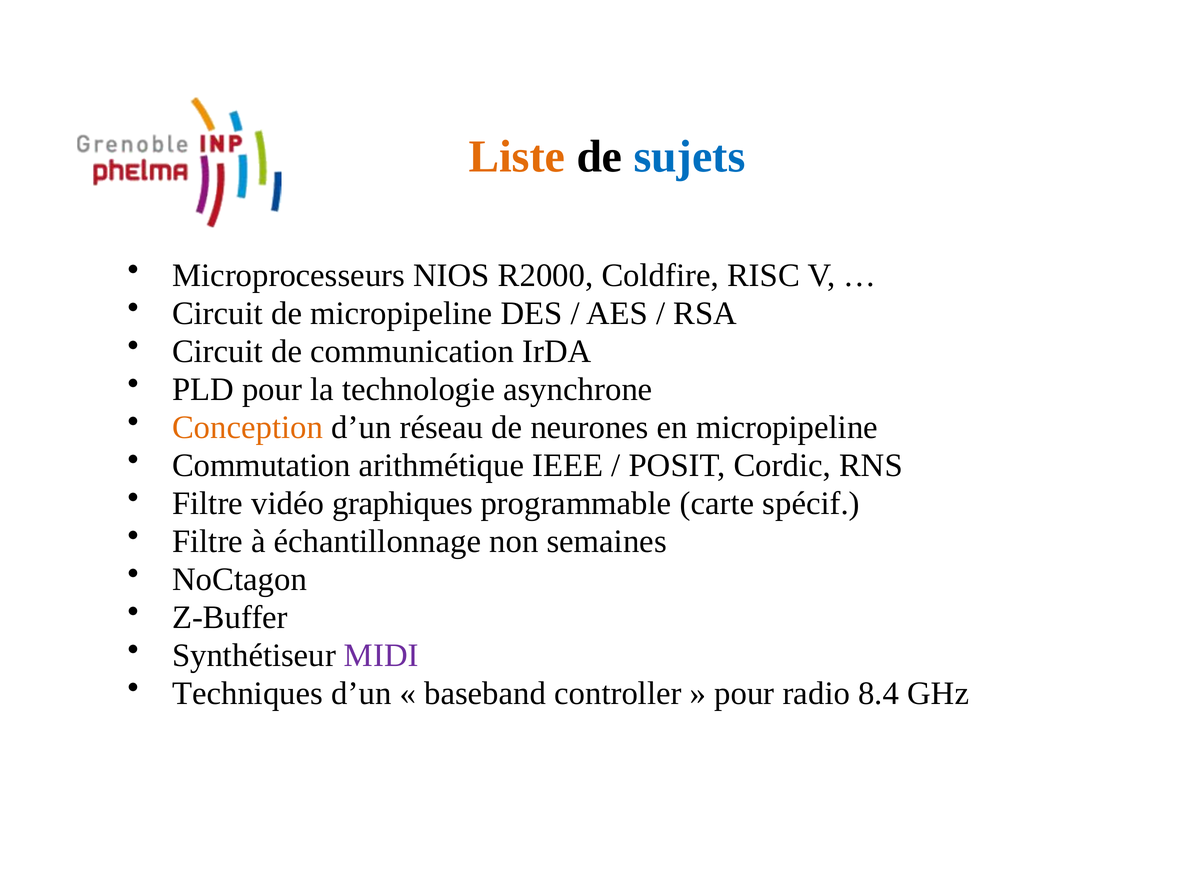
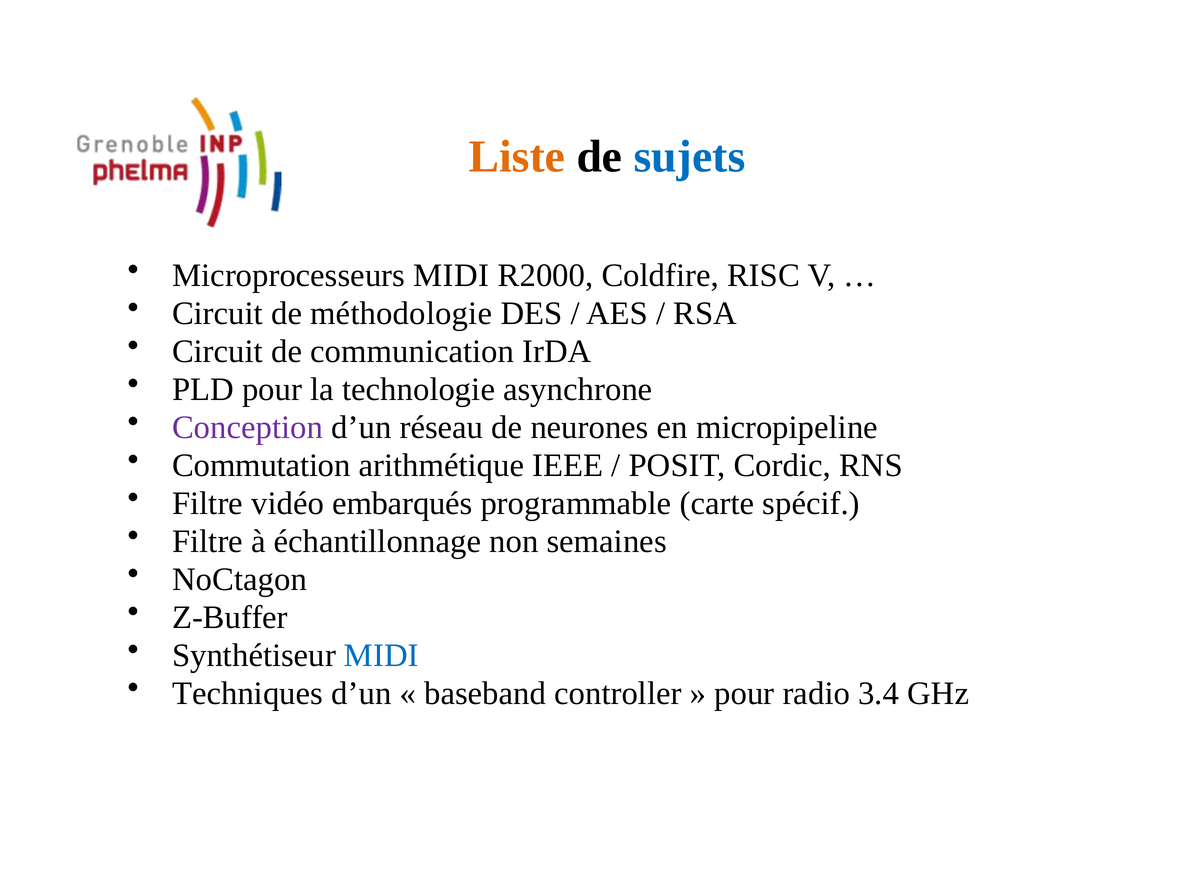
Microprocesseurs NIOS: NIOS -> MIDI (451, 275)
de micropipeline: micropipeline -> méthodologie (401, 313)
Conception colour: orange -> purple (248, 427)
graphiques: graphiques -> embarqués (402, 503)
MIDI colour: purple -> blue (381, 655)
8.4: 8.4 -> 3.4 (879, 693)
